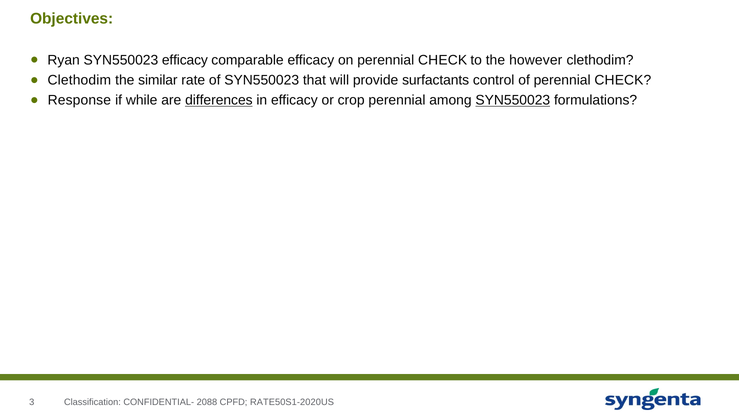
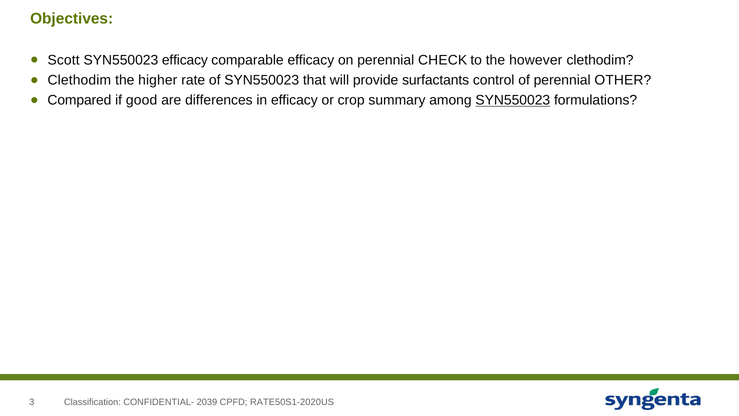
Ryan: Ryan -> Scott (64, 60)
similar: similar -> higher (158, 80)
of perennial CHECK: CHECK -> OTHER (623, 80)
Response: Response -> Compared (79, 100)
while: while -> good (142, 100)
differences underline: present -> none (219, 100)
crop perennial: perennial -> summary (397, 100)
2088: 2088 -> 2039 (207, 402)
